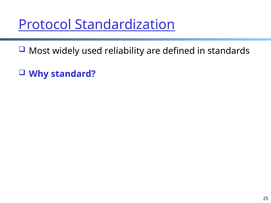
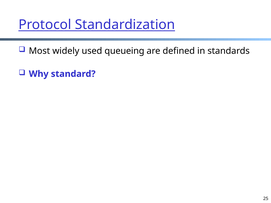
reliability: reliability -> queueing (124, 51)
